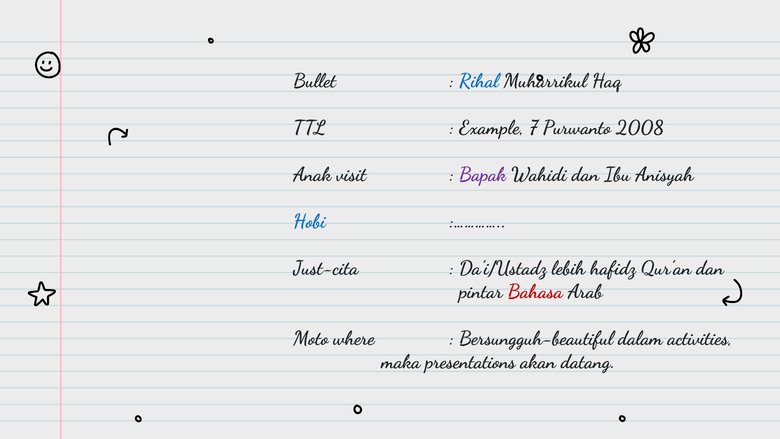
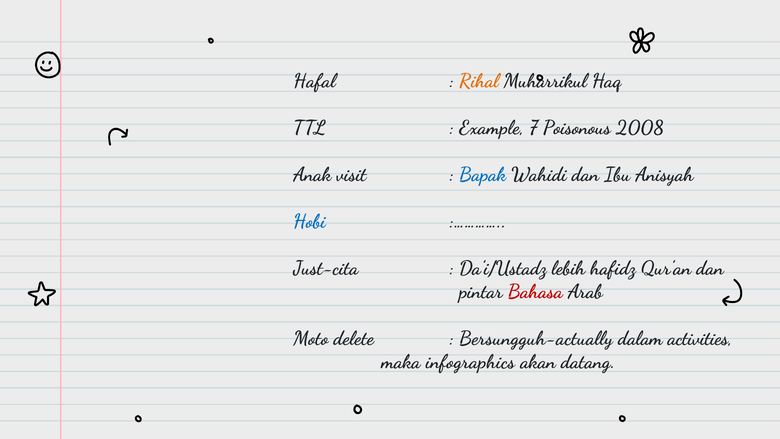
Bullet: Bullet -> Hafal (314, 80)
Rihal colour: blue -> orange (479, 80)
Purwanto: Purwanto -> Poisonous (577, 127)
Bapak colour: purple -> blue (483, 174)
where: where -> delete (354, 338)
Bersungguh-beautiful: Bersungguh-beautiful -> Bersungguh-actually (536, 338)
presentations: presentations -> infographics (470, 361)
